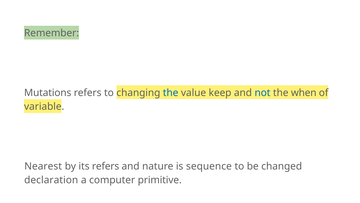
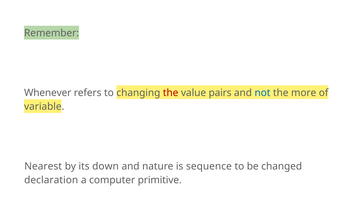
Mutations: Mutations -> Whenever (48, 93)
the colour: blue -> red (171, 93)
keep: keep -> pairs (220, 93)
when: when -> more (304, 93)
its refers: refers -> down (106, 166)
